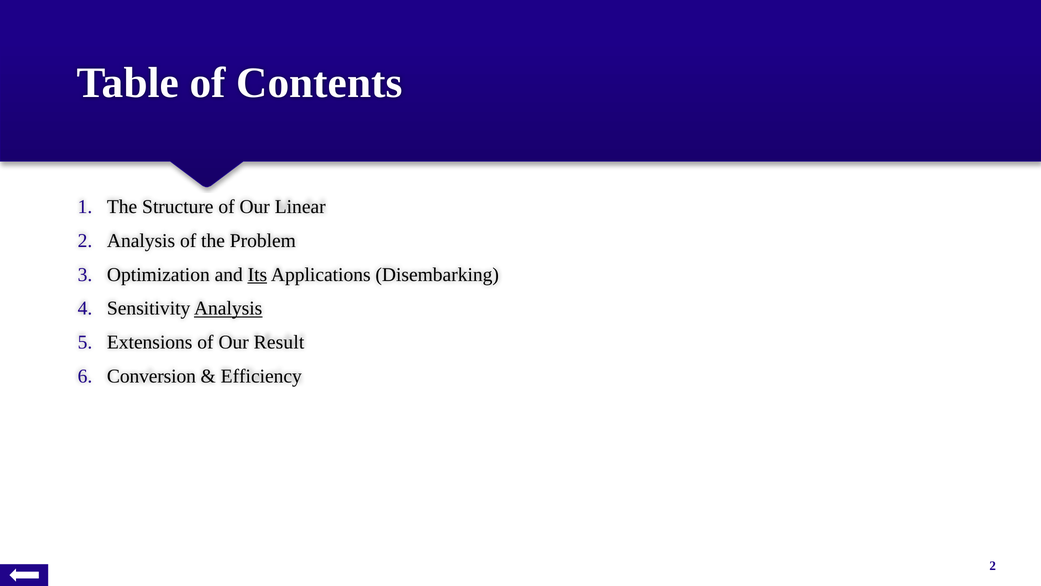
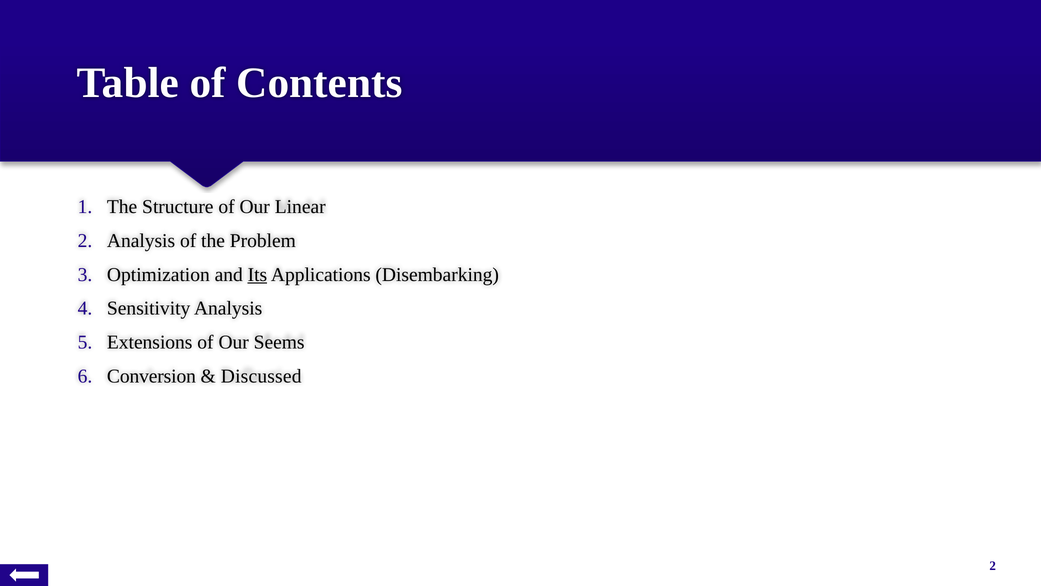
Analysis underline: present -> none (228, 308)
Result: Result -> Seems (279, 342)
Efficiency: Efficiency -> Discussed (261, 376)
